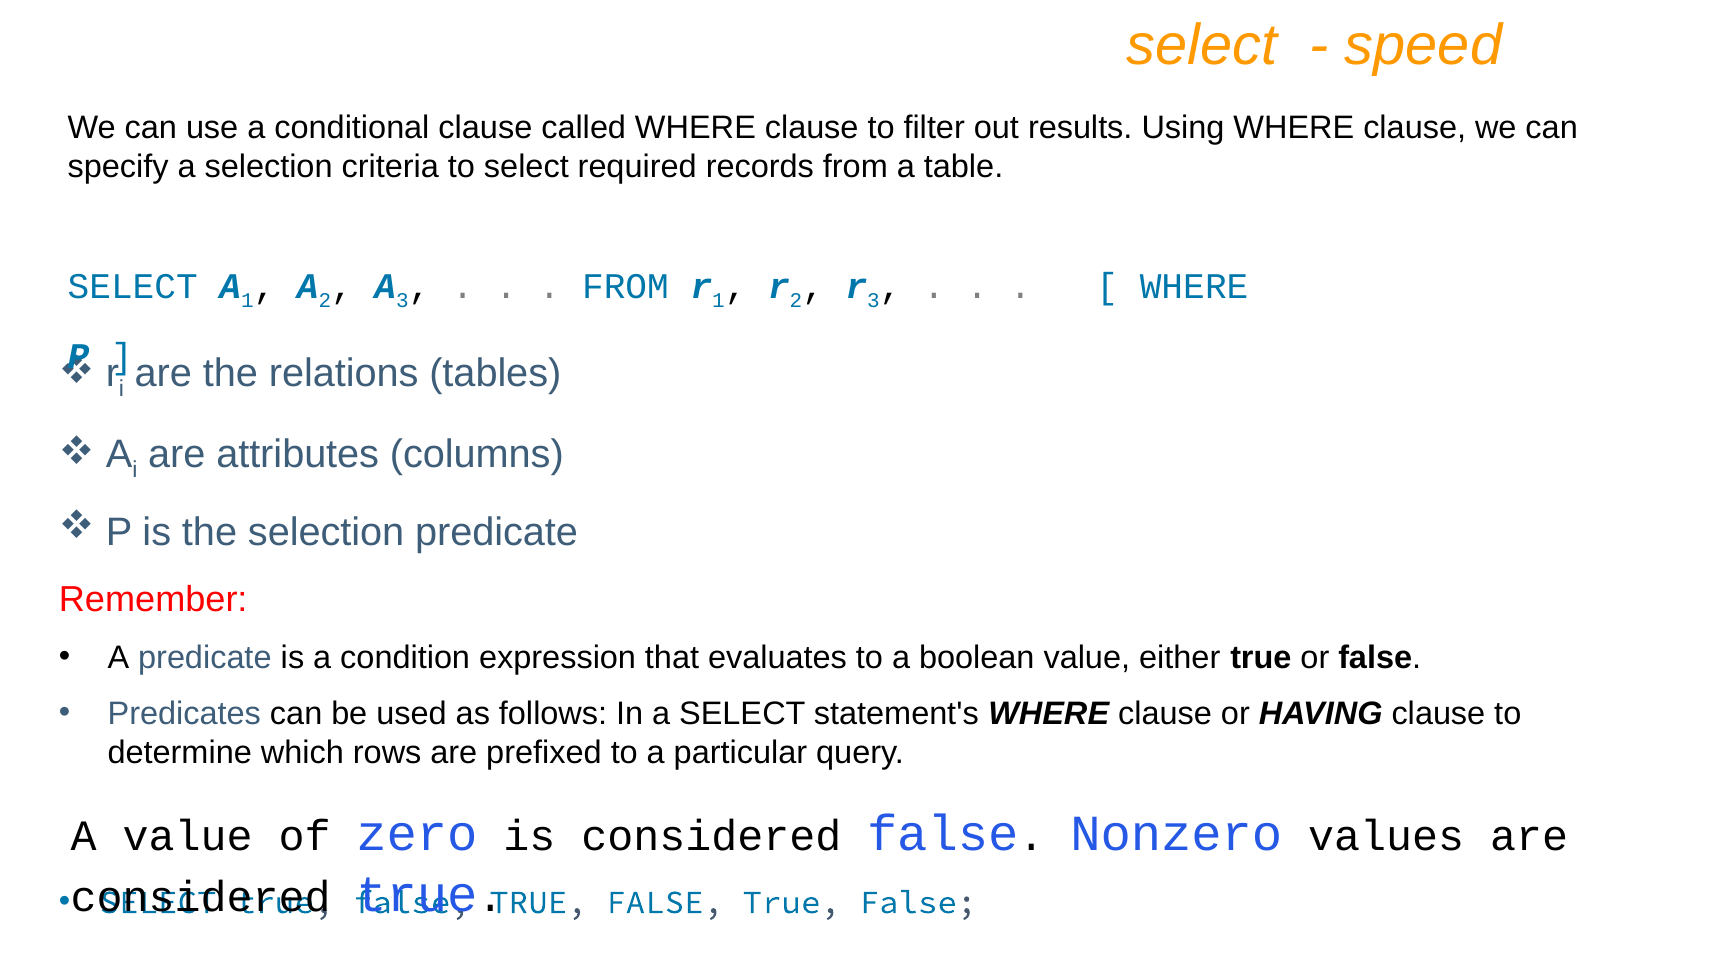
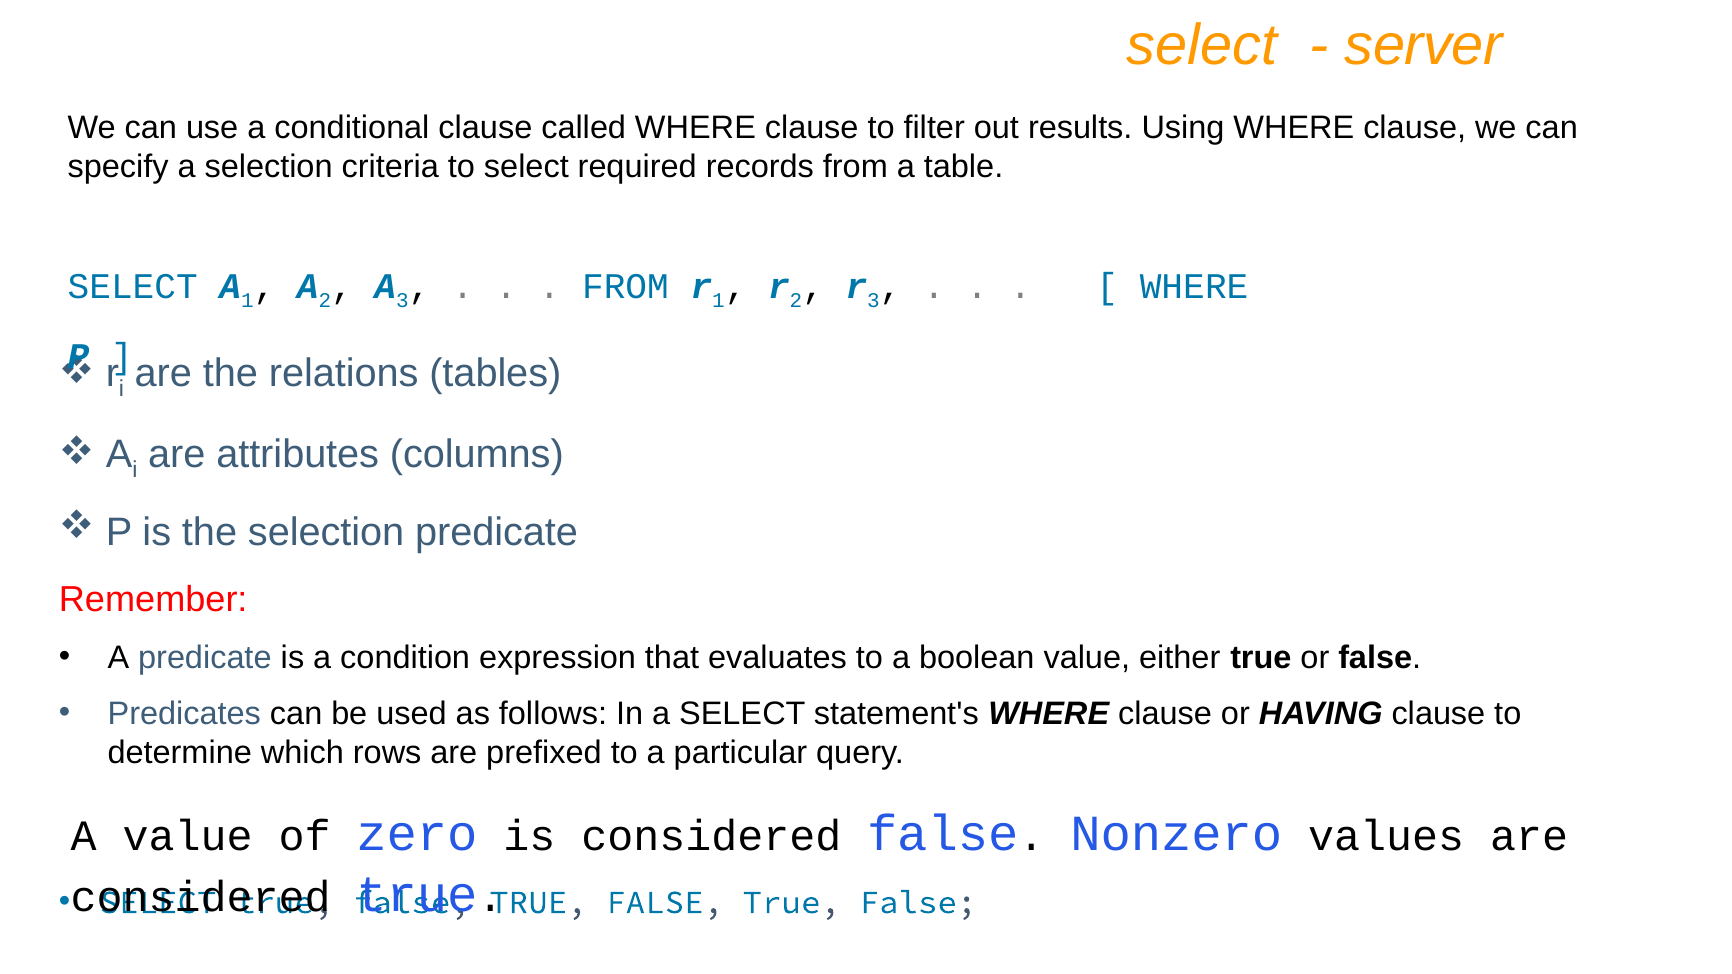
speed: speed -> server (1424, 45)
